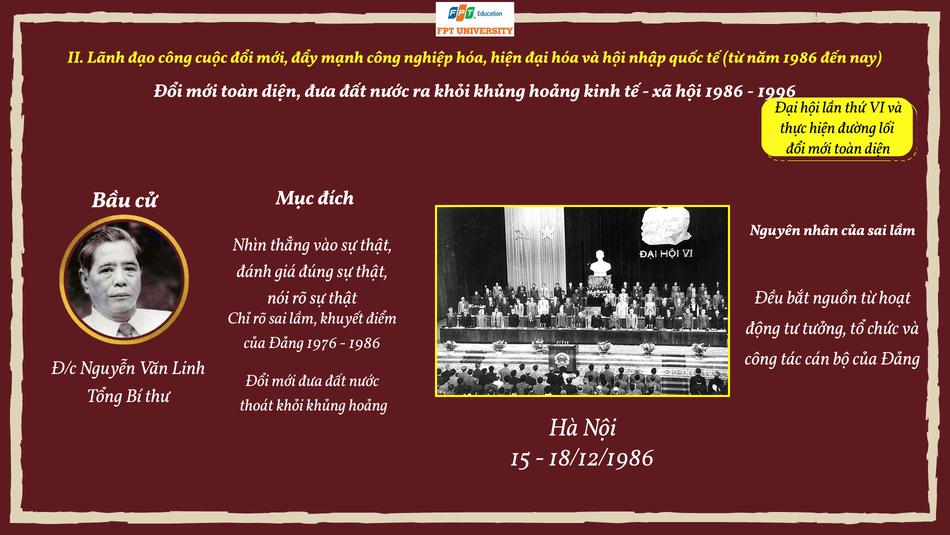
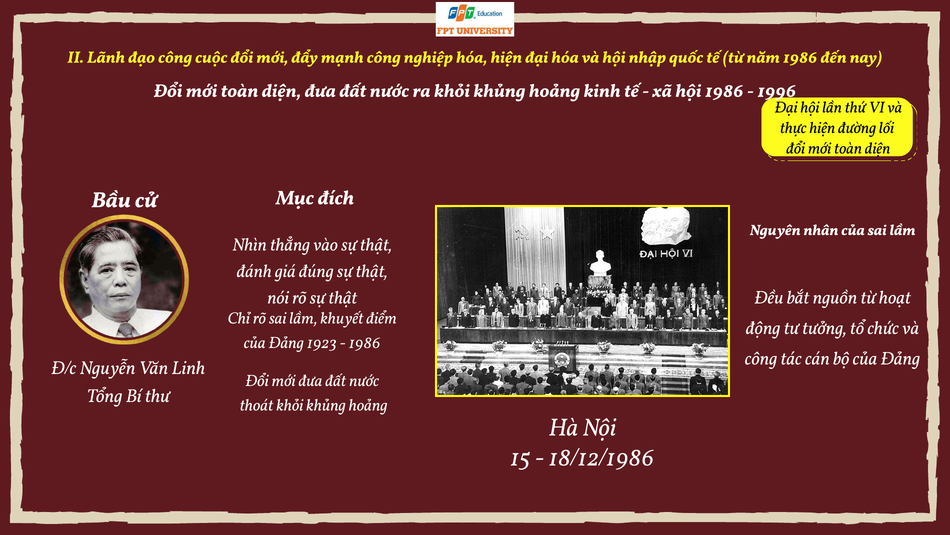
1976: 1976 -> 1923 (322, 342)
